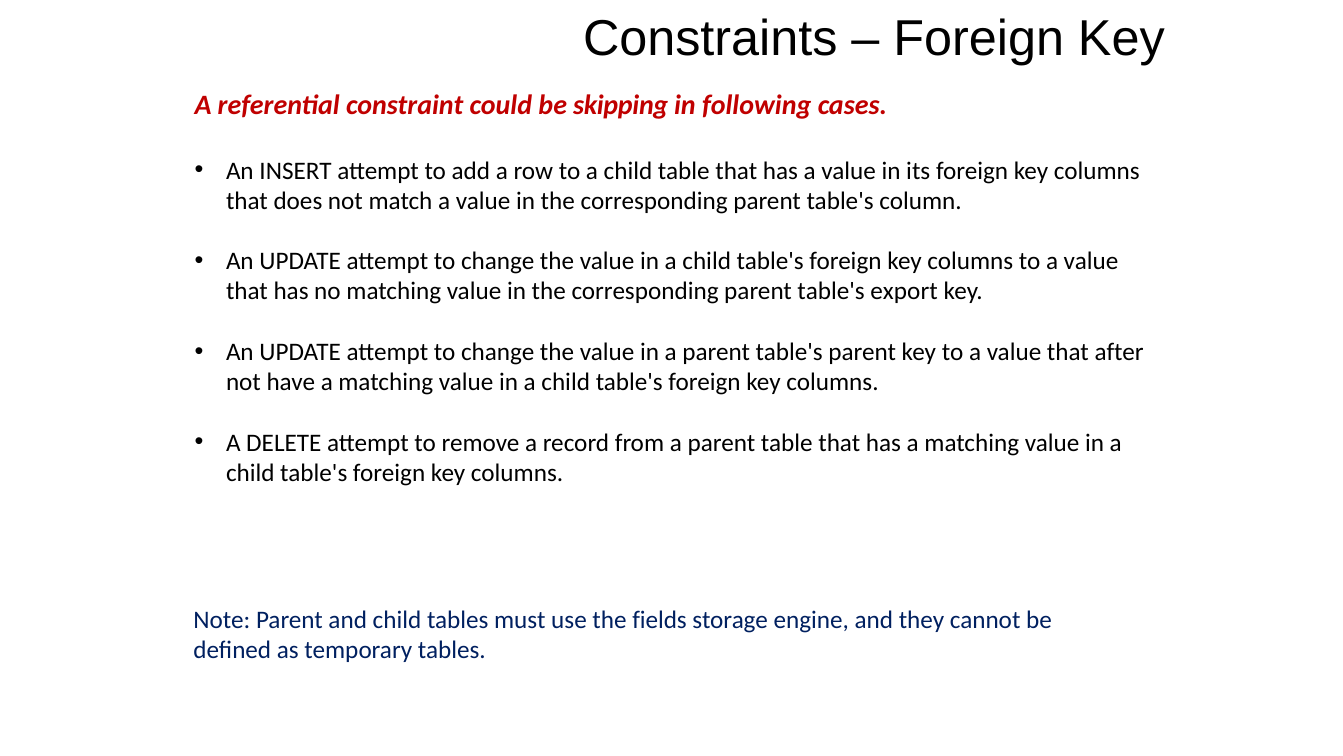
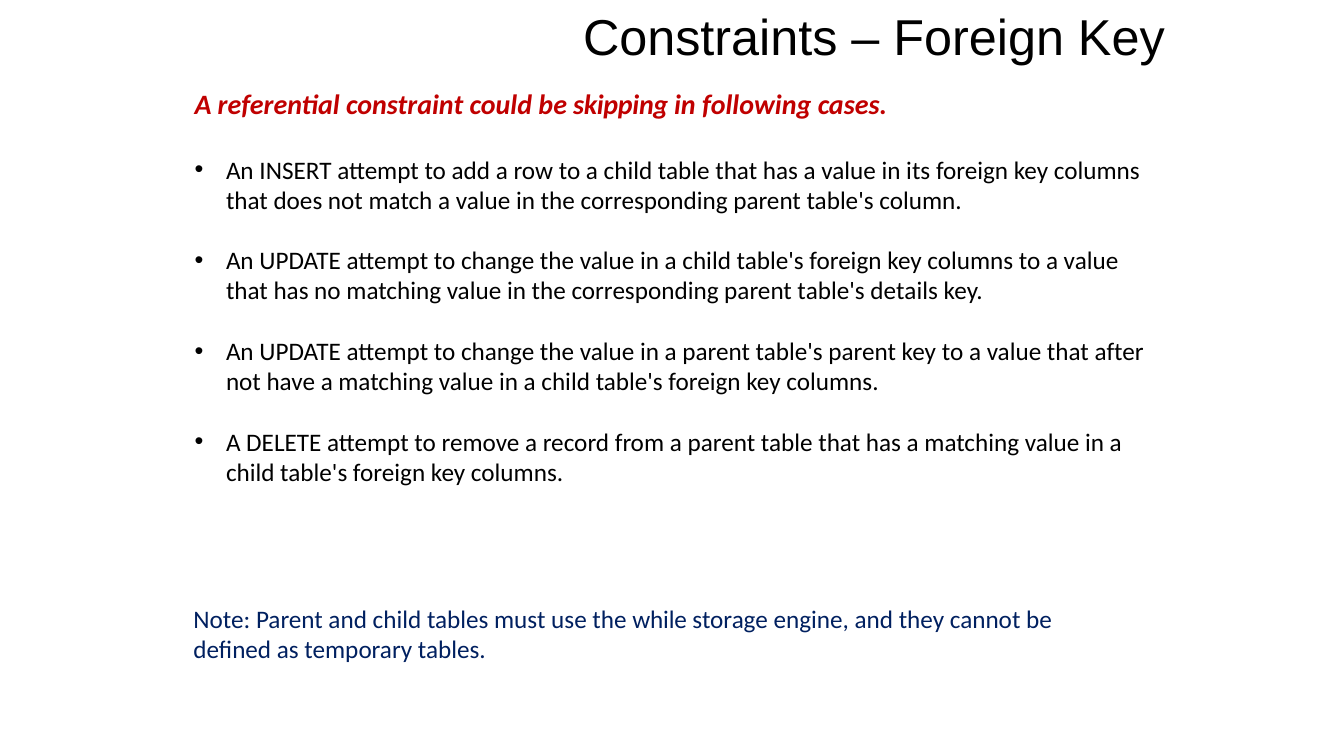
export: export -> details (904, 291)
fields: fields -> while (660, 620)
